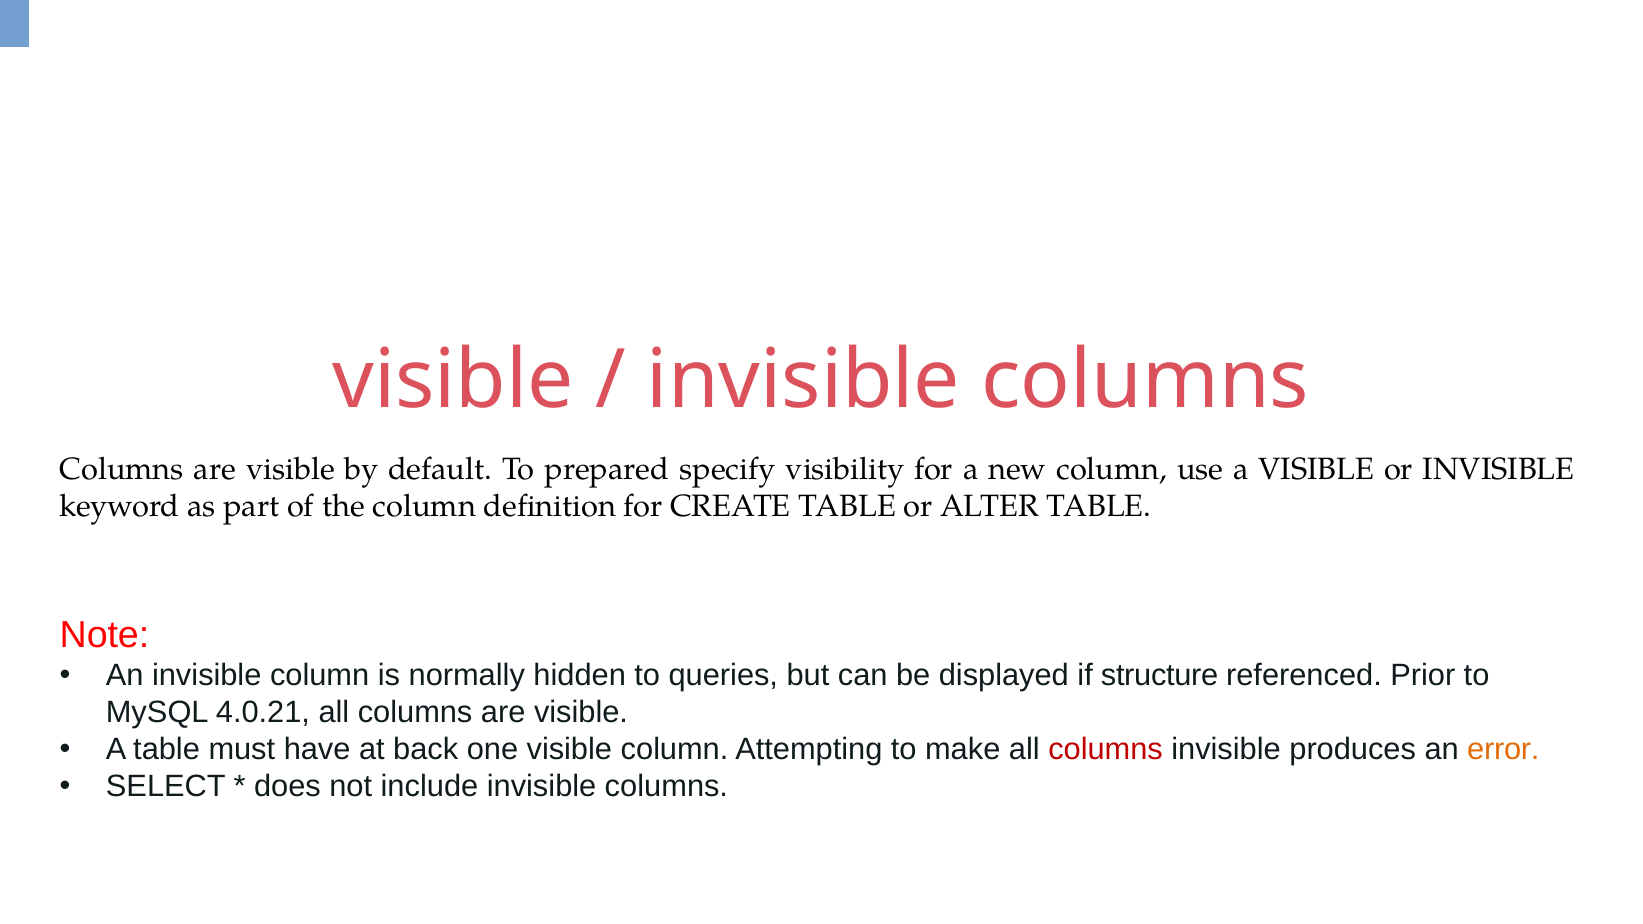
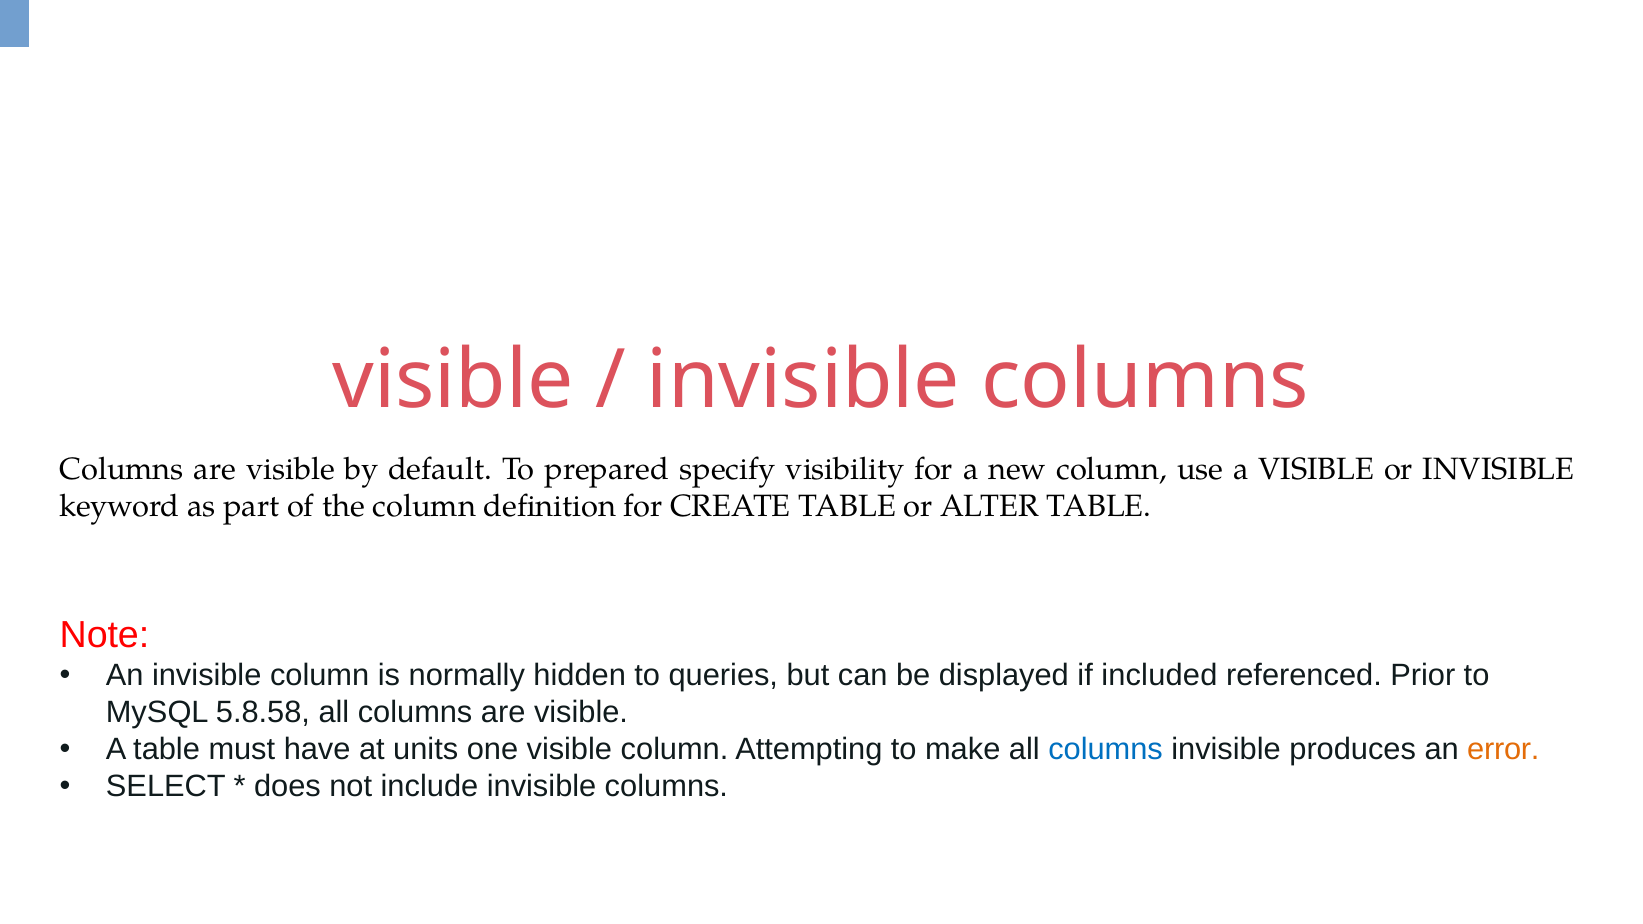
structure: structure -> included (1159, 676)
4.0.21: 4.0.21 -> 5.8.58 (263, 713)
back: back -> units (426, 750)
columns colour: red -> blue (1106, 750)
